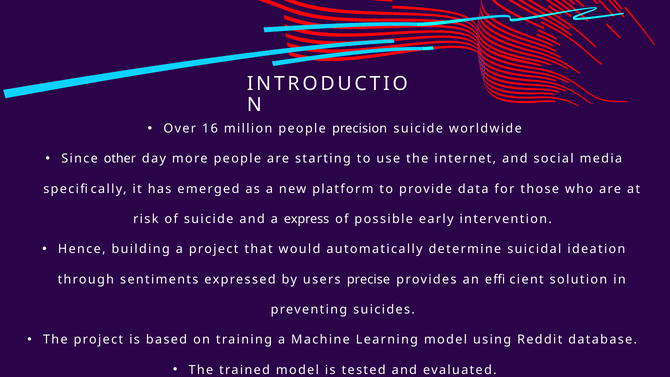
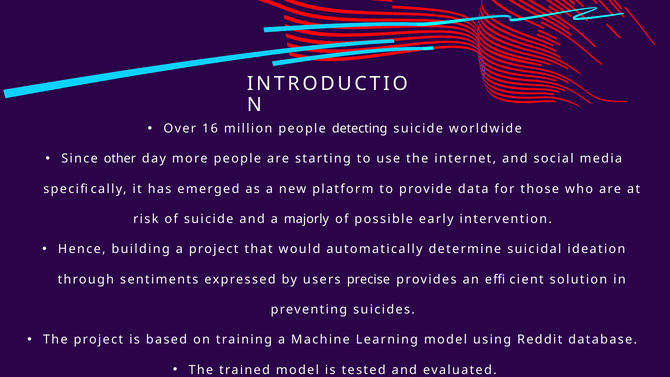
precision: precision -> detecting (360, 129)
express: express -> majorly (306, 219)
